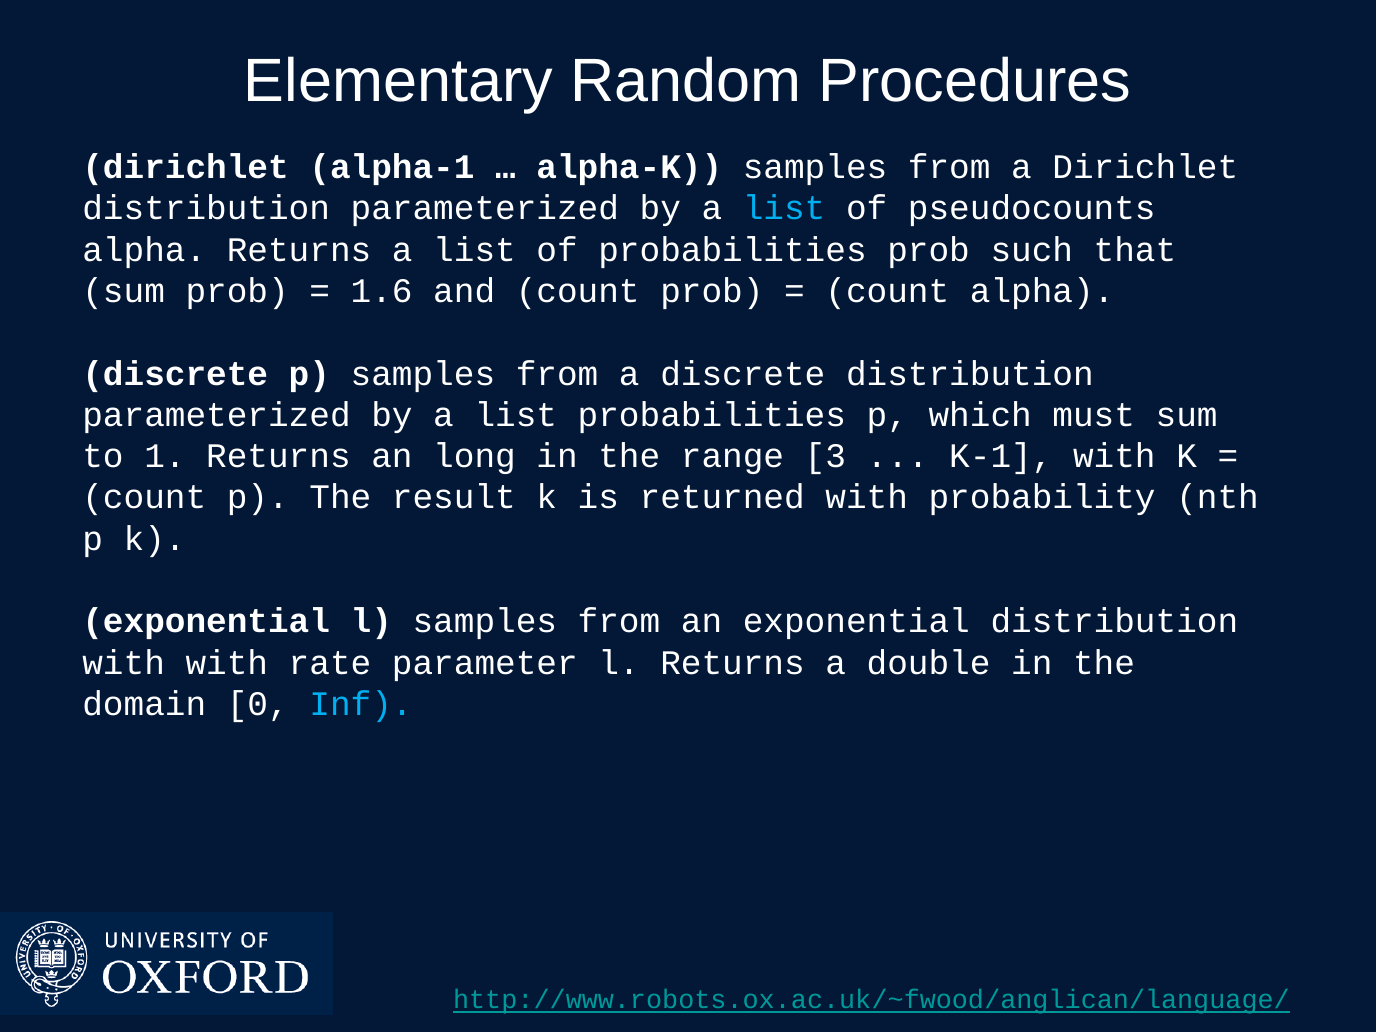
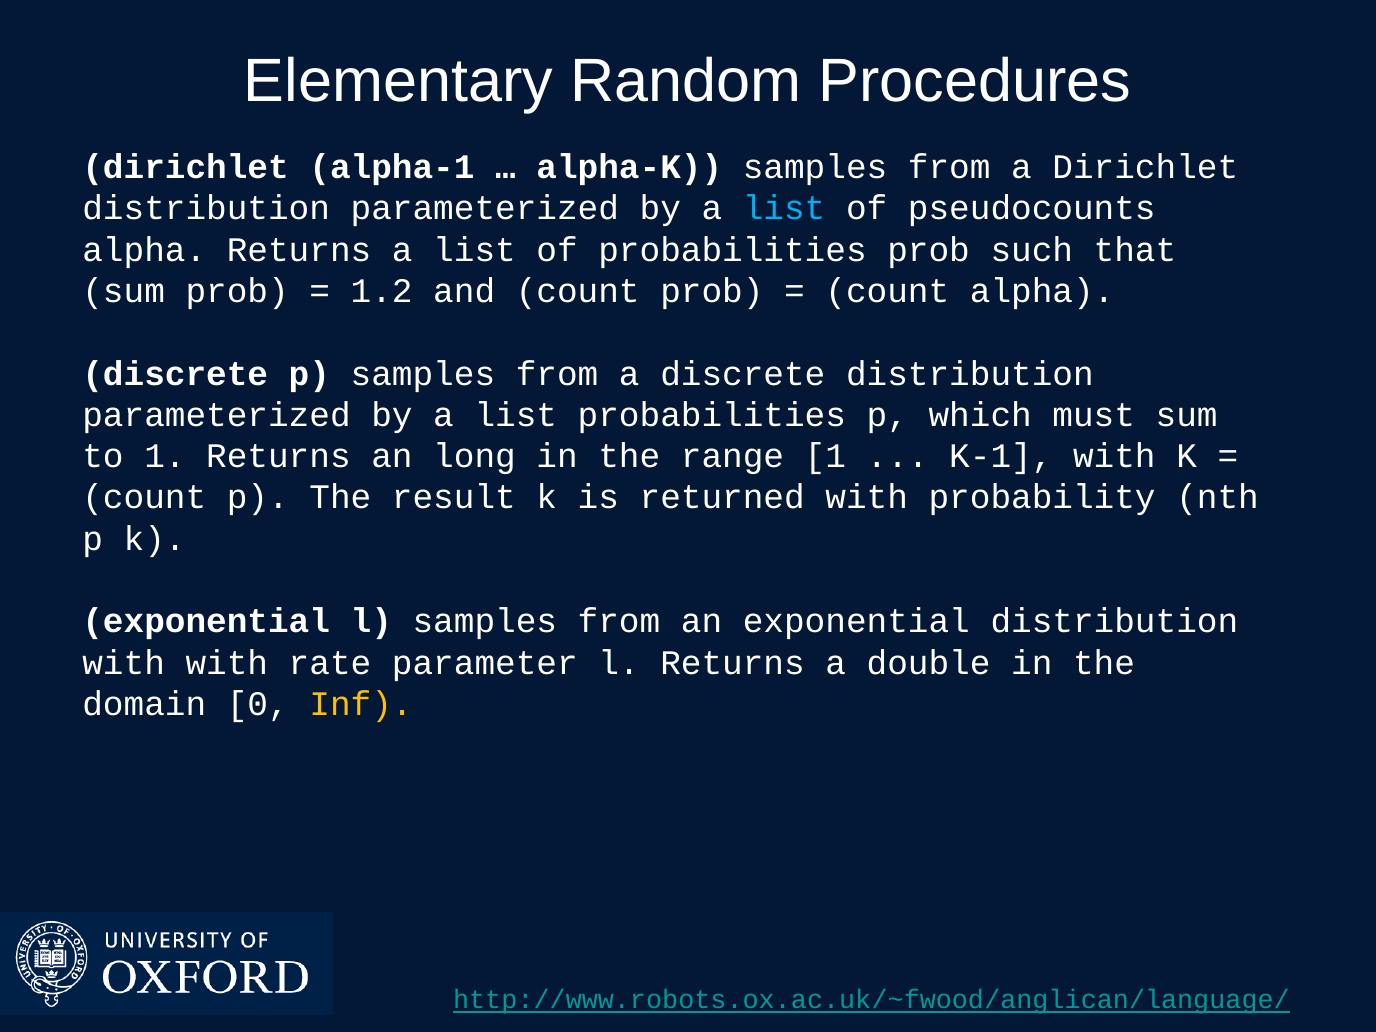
1.6: 1.6 -> 1.2 (382, 291)
range 3: 3 -> 1 (825, 456)
Inf colour: light blue -> yellow (361, 704)
